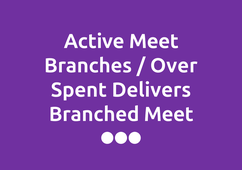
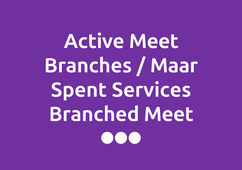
Over: Over -> Maar (174, 66)
Delivers: Delivers -> Services (151, 90)
